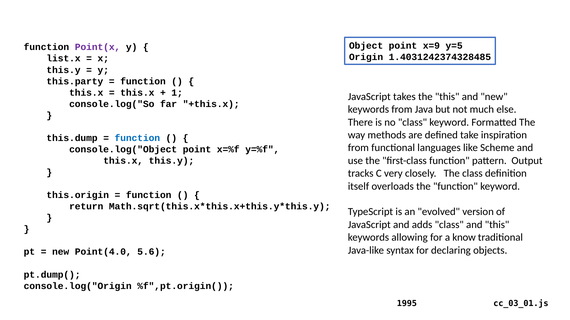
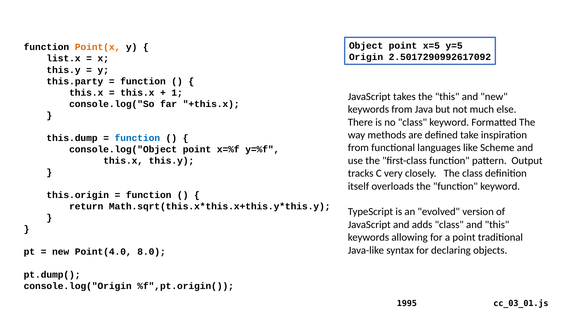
x=9: x=9 -> x=5 (431, 46)
Point(x colour: purple -> orange (98, 47)
1.4031242374328485: 1.4031242374328485 -> 2.5017290992617092 (440, 57)
a know: know -> point (464, 238)
5.6: 5.6 -> 8.0 (152, 252)
